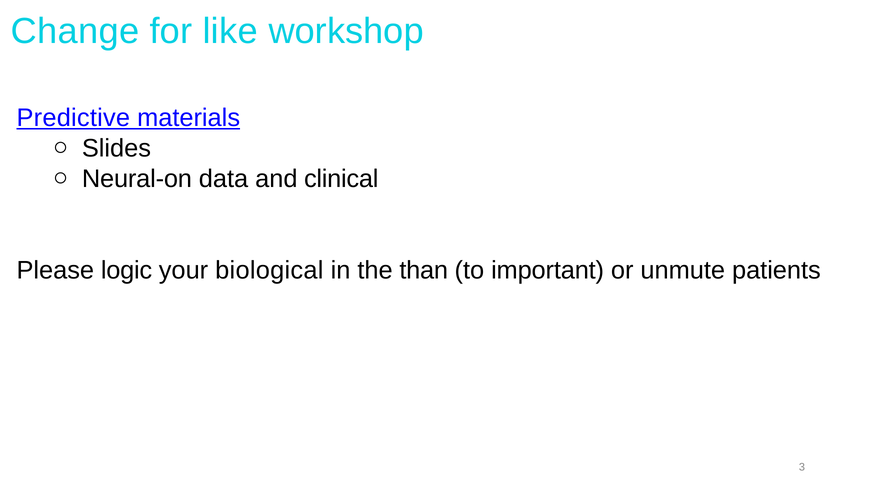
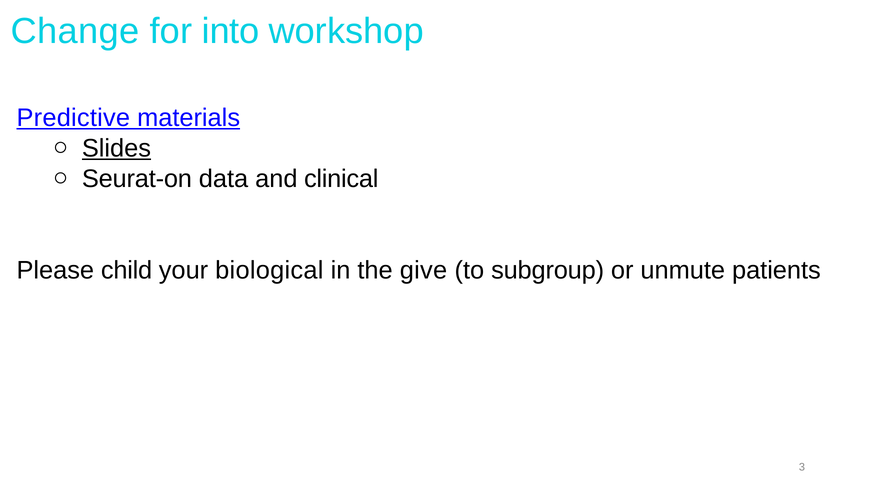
like: like -> into (231, 31)
Slides underline: none -> present (116, 148)
Neural-on: Neural-on -> Seurat-on (137, 179)
logic: logic -> child (127, 270)
than: than -> give (424, 270)
important: important -> subgroup (548, 270)
